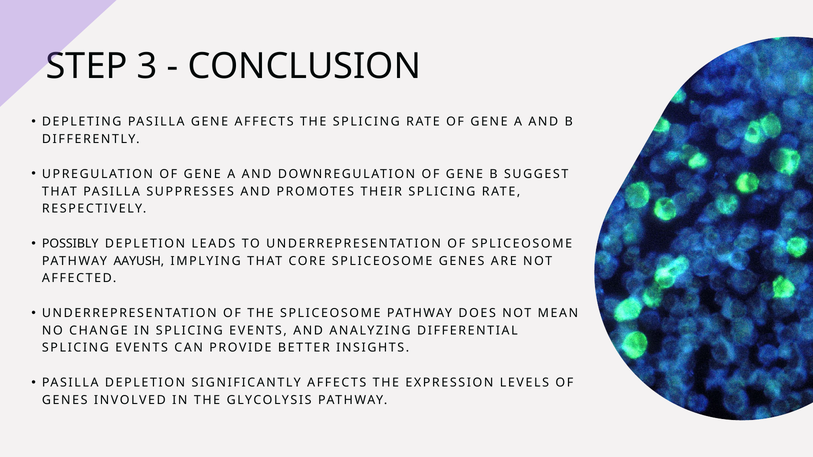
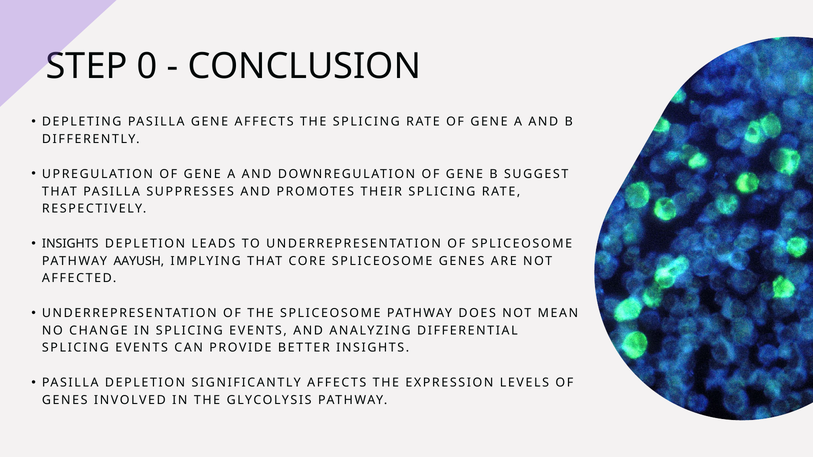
3: 3 -> 0 (147, 66)
POSSIBLY: POSSIBLY -> INSIGHTS (70, 244)
